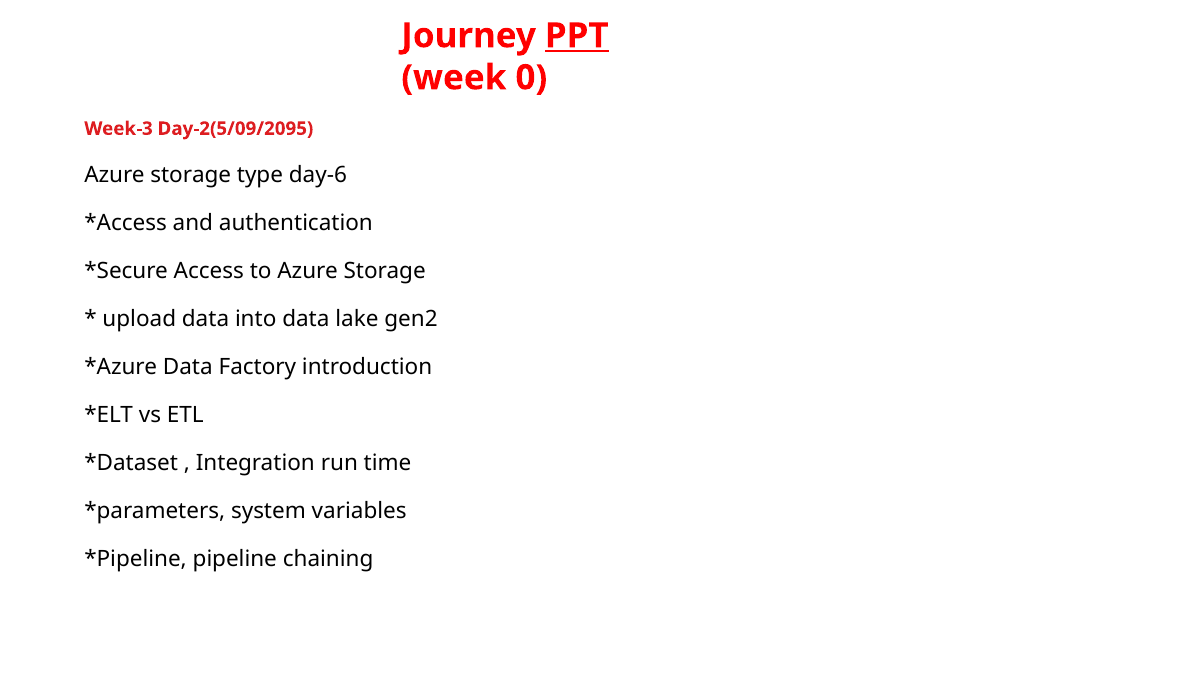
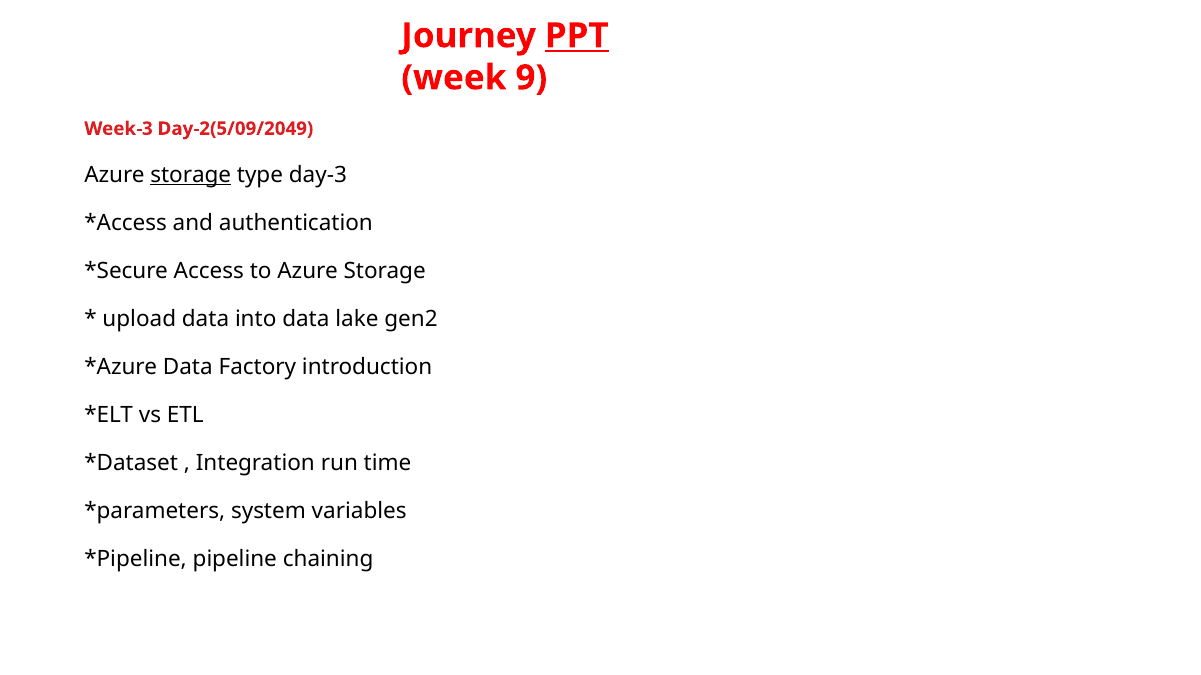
0: 0 -> 9 (531, 78)
Day-2(5/09/2095: Day-2(5/09/2095 -> Day-2(5/09/2049 (235, 129)
storage underline: none -> present (191, 175)
day-6: day-6 -> day-3 (318, 175)
